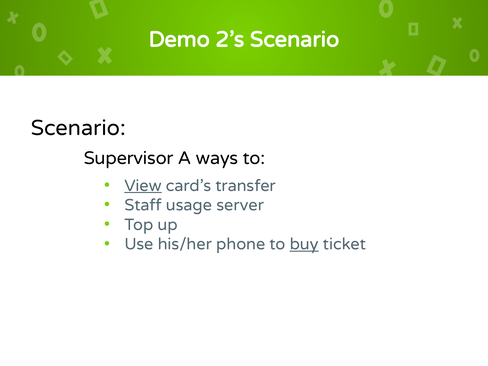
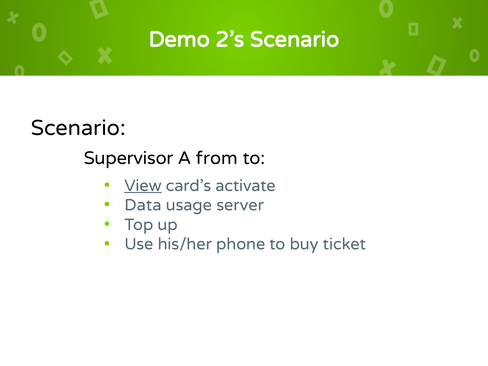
ways: ways -> from (217, 158)
transfer: transfer -> activate (246, 186)
Staff: Staff -> Data (143, 205)
buy underline: present -> none (304, 244)
